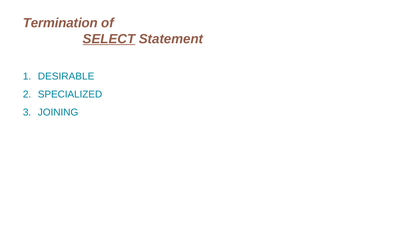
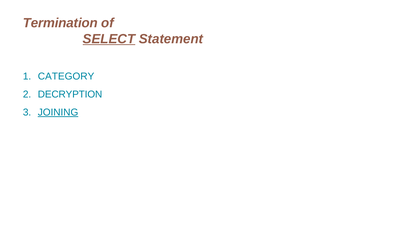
DESIRABLE: DESIRABLE -> CATEGORY (66, 76)
SPECIALIZED: SPECIALIZED -> DECRYPTION (70, 94)
JOINING underline: none -> present (58, 112)
